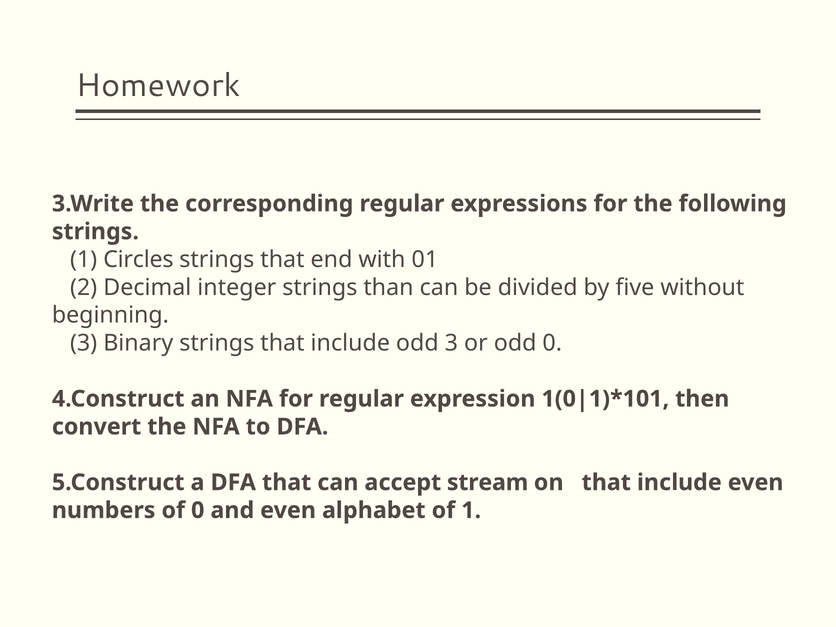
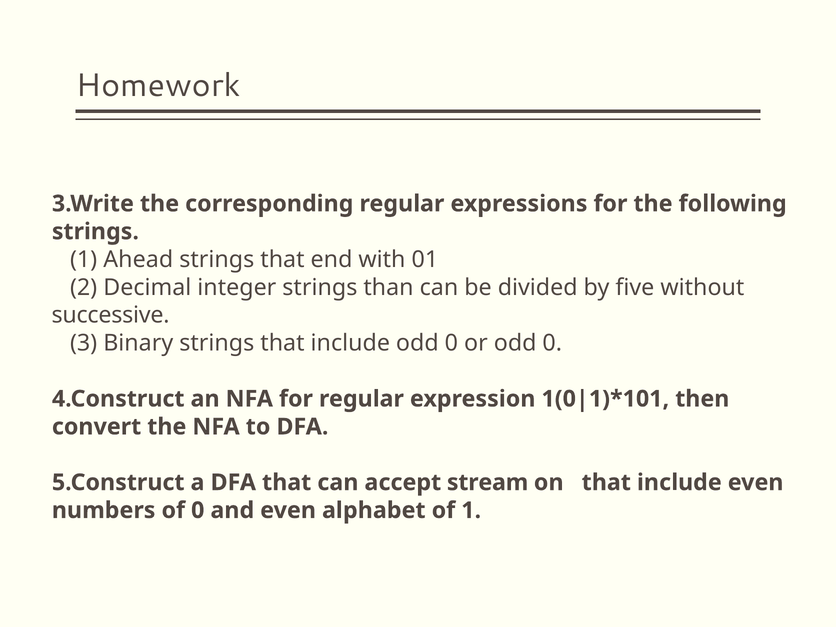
Circles: Circles -> Ahead (138, 259)
beginning: beginning -> successive (111, 315)
include odd 3: 3 -> 0 (451, 343)
